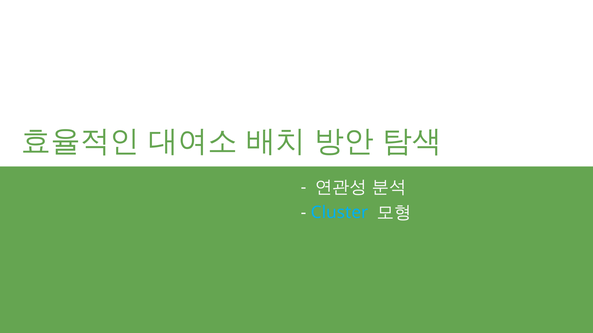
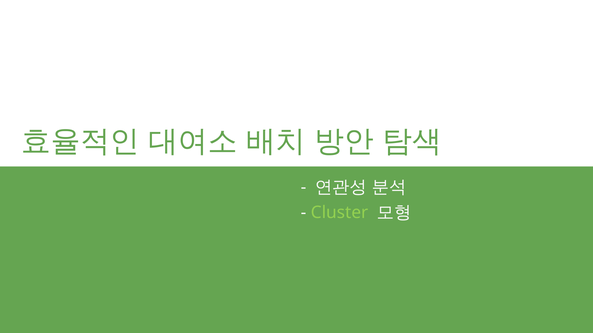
Cluster colour: light blue -> light green (340, 213)
